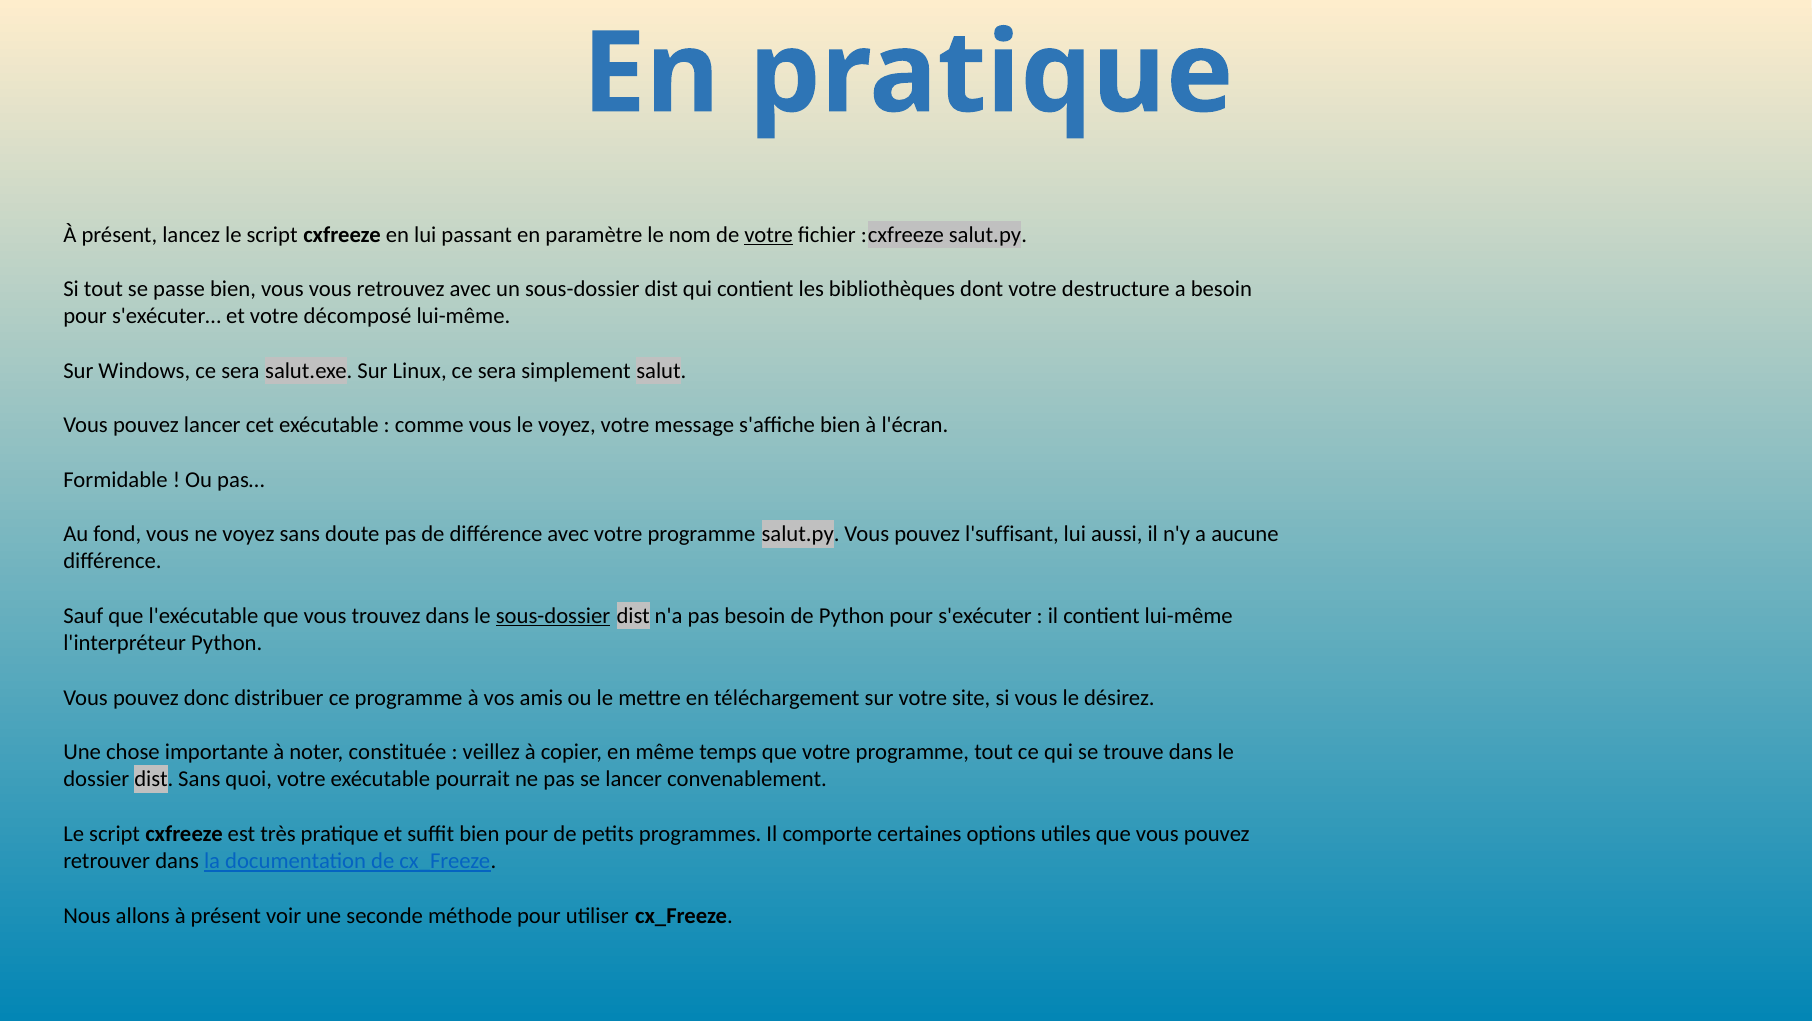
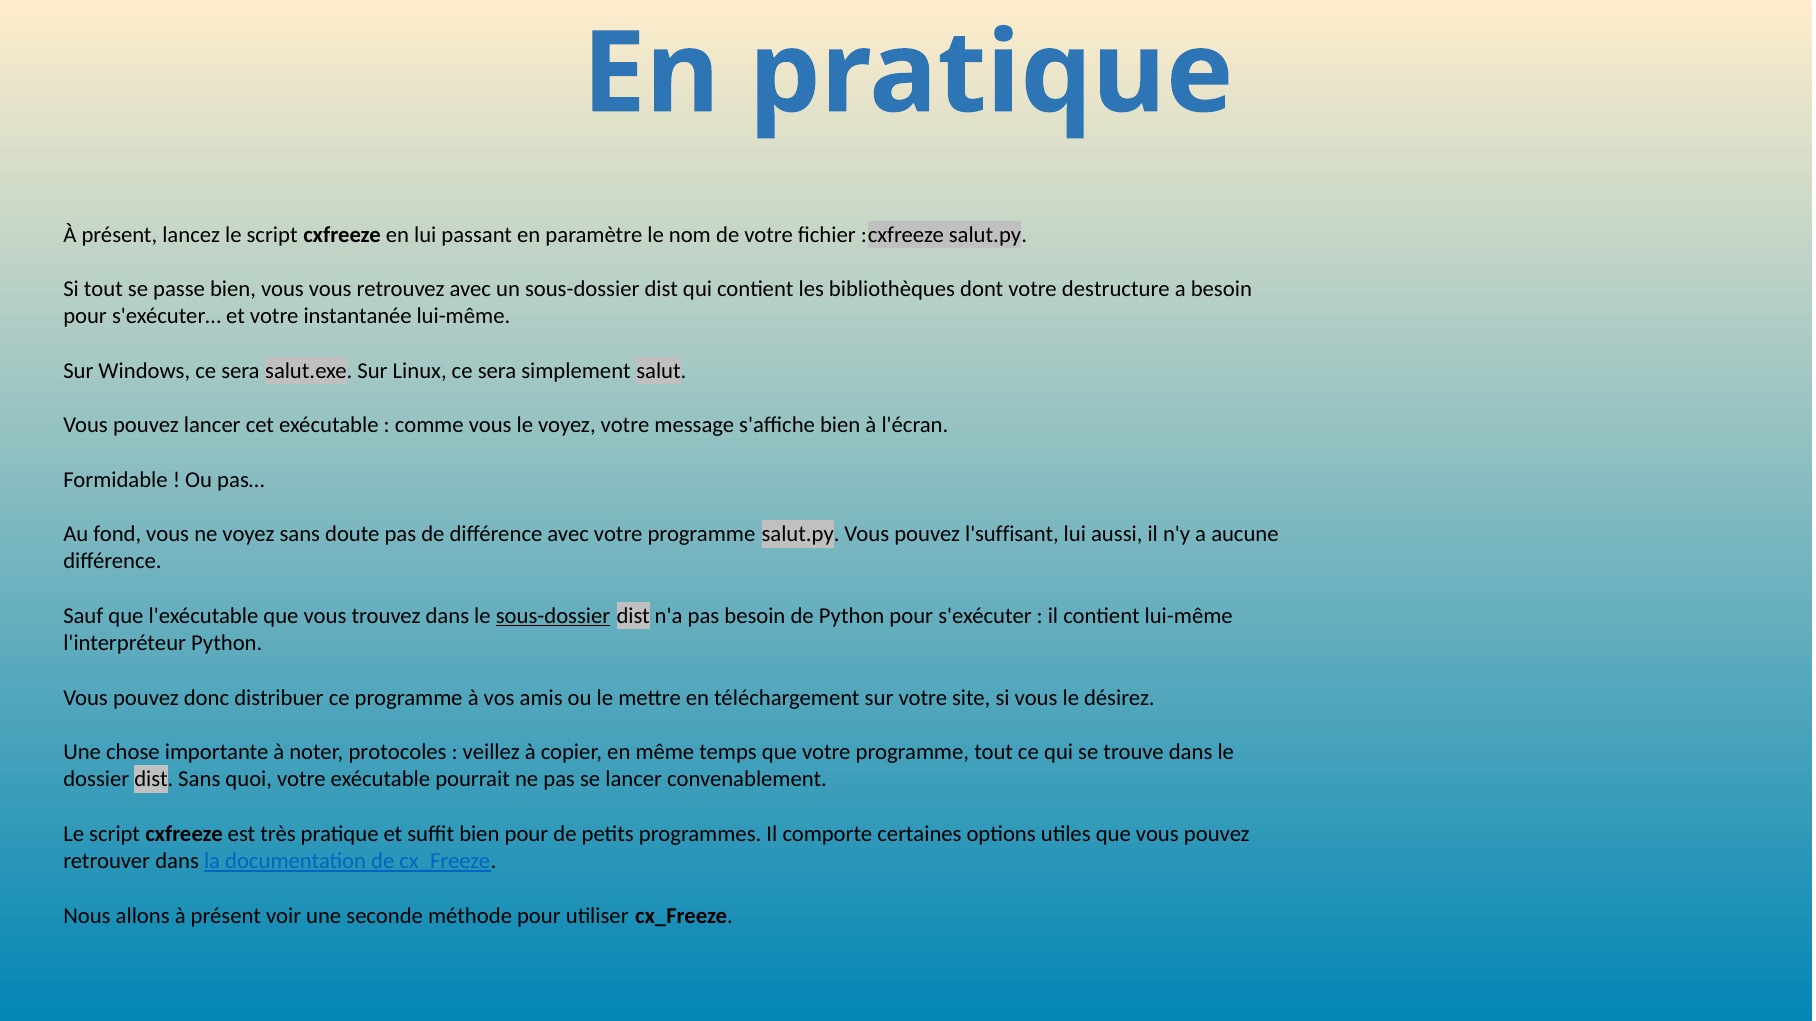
votre underline: present -> none (769, 235)
décomposé: décomposé -> instantanée (358, 317)
constituée: constituée -> protocoles (398, 752)
